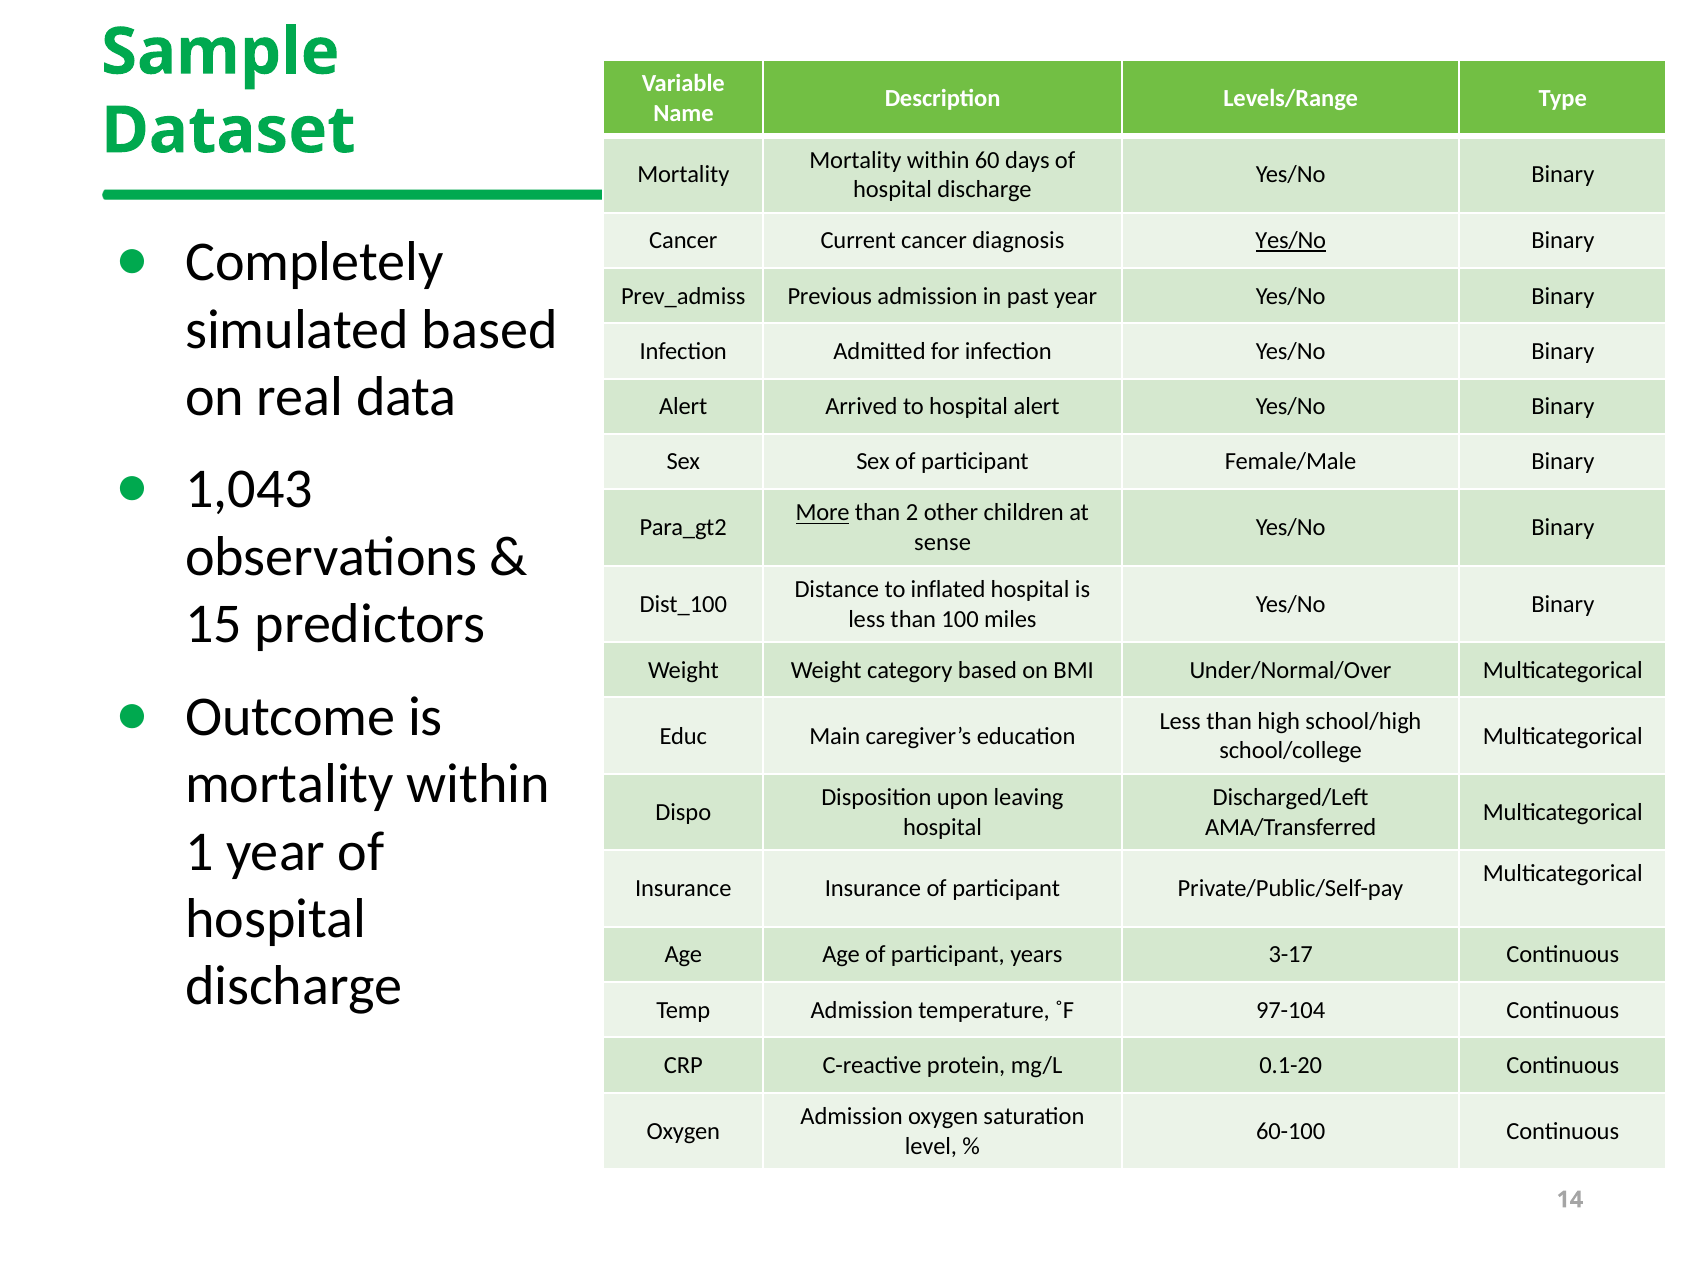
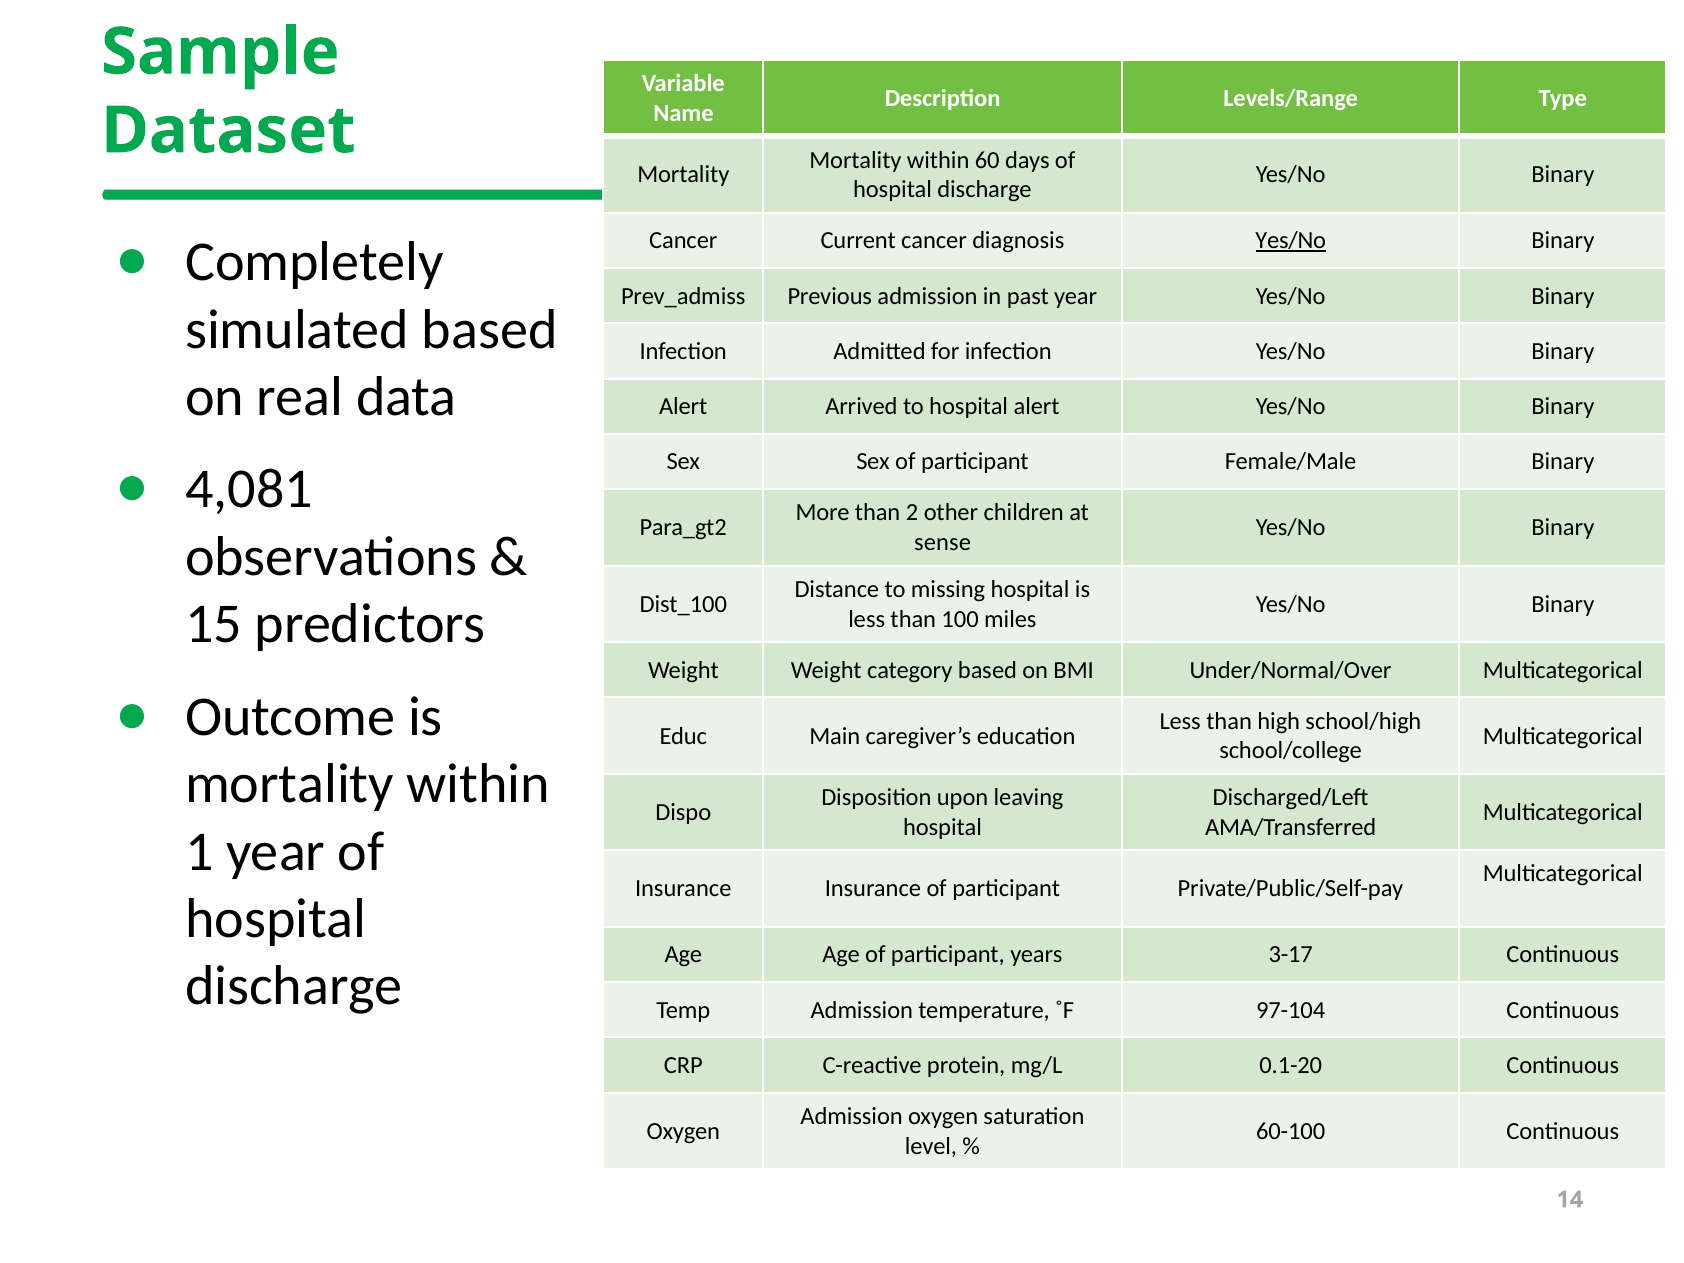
1,043: 1,043 -> 4,081 (249, 489)
More underline: present -> none (823, 513)
inflated: inflated -> missing (948, 589)
